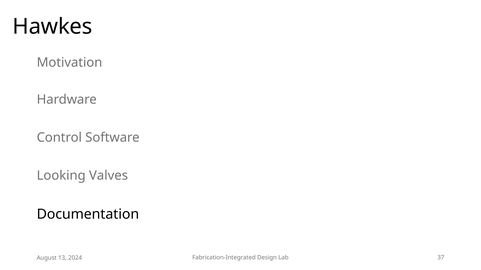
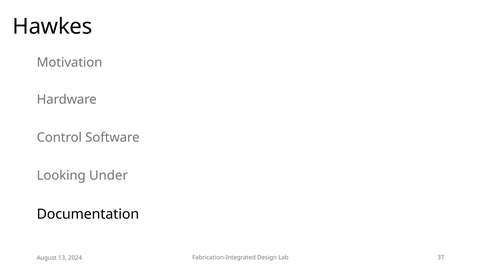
Valves: Valves -> Under (108, 176)
